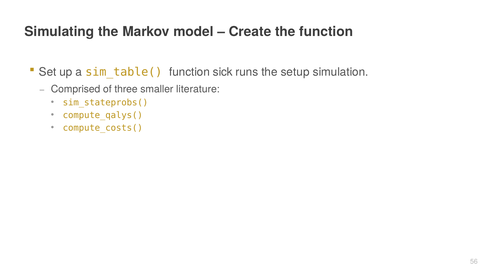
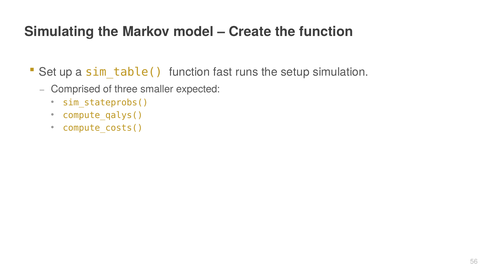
sick: sick -> fast (223, 72)
literature: literature -> expected (198, 89)
